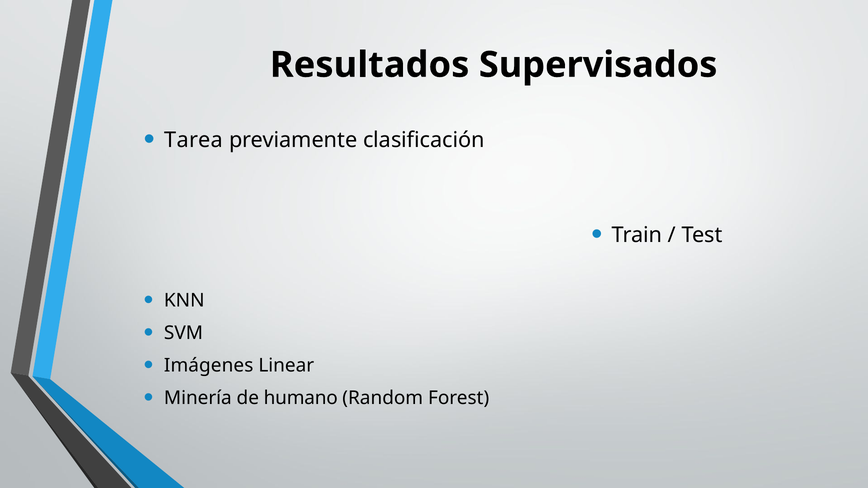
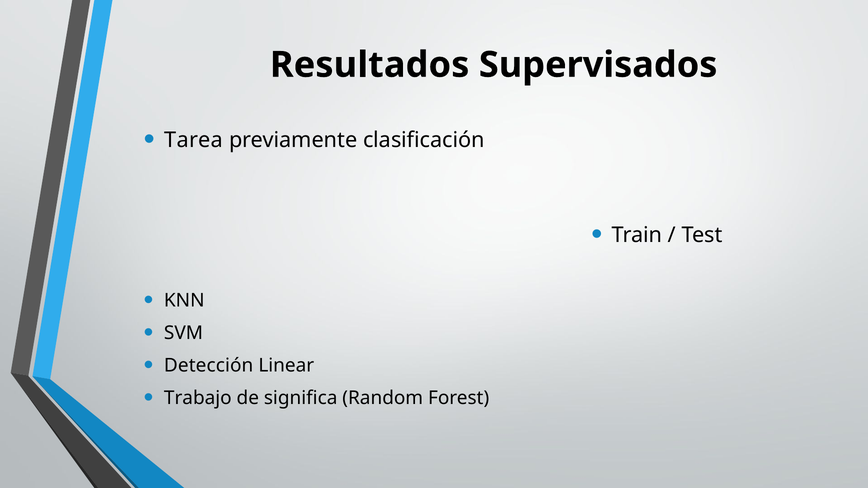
Imágenes: Imágenes -> Detección (209, 366)
Minería: Minería -> Trabajo (198, 398)
humano: humano -> significa (301, 398)
